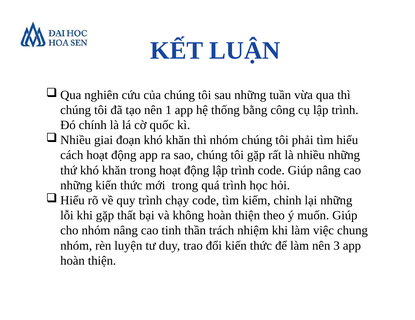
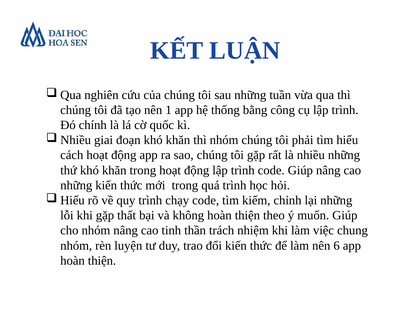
3: 3 -> 6 (337, 246)
